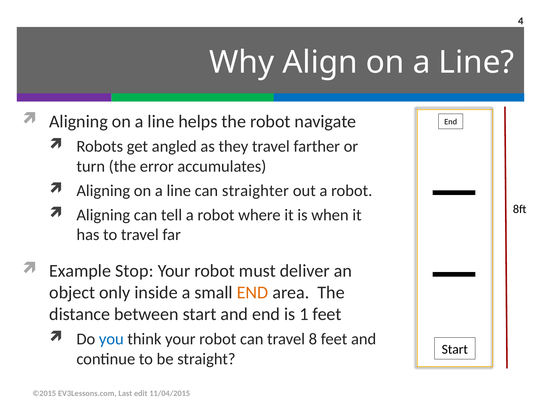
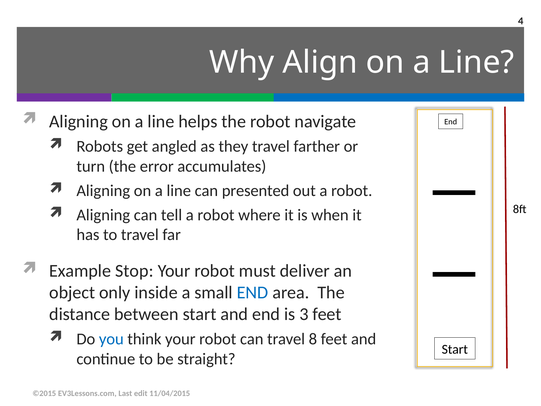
straighter: straighter -> presented (256, 191)
END colour: orange -> blue (253, 292)
1: 1 -> 3 (304, 314)
